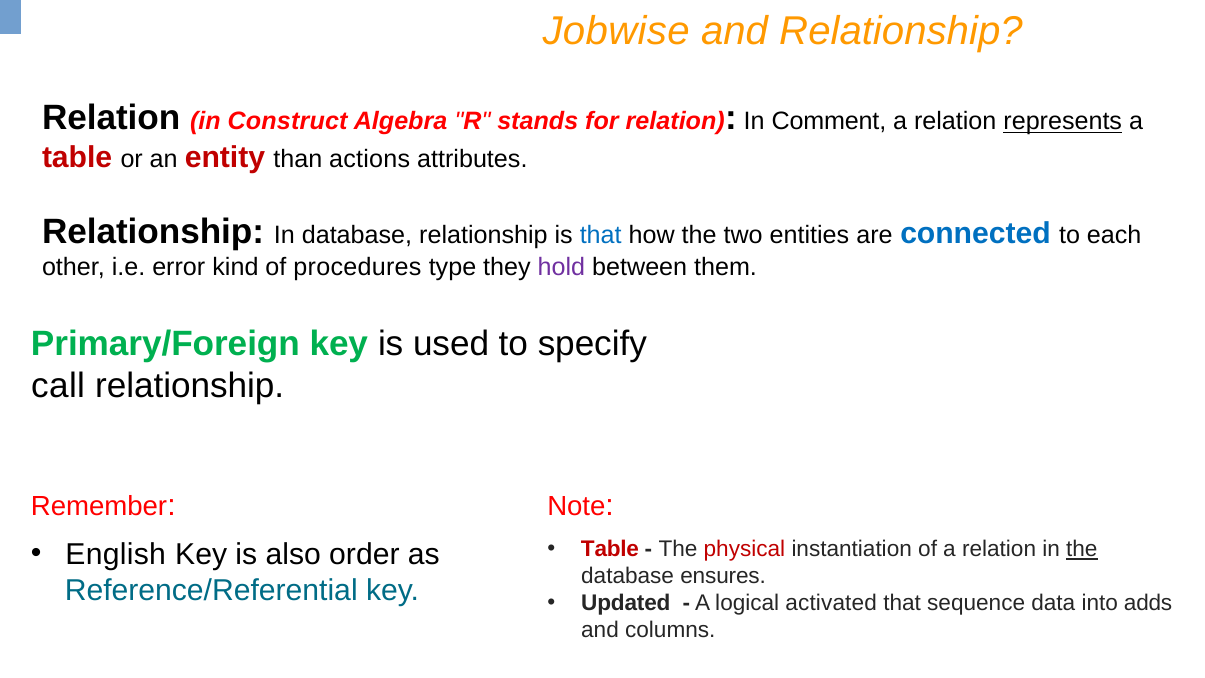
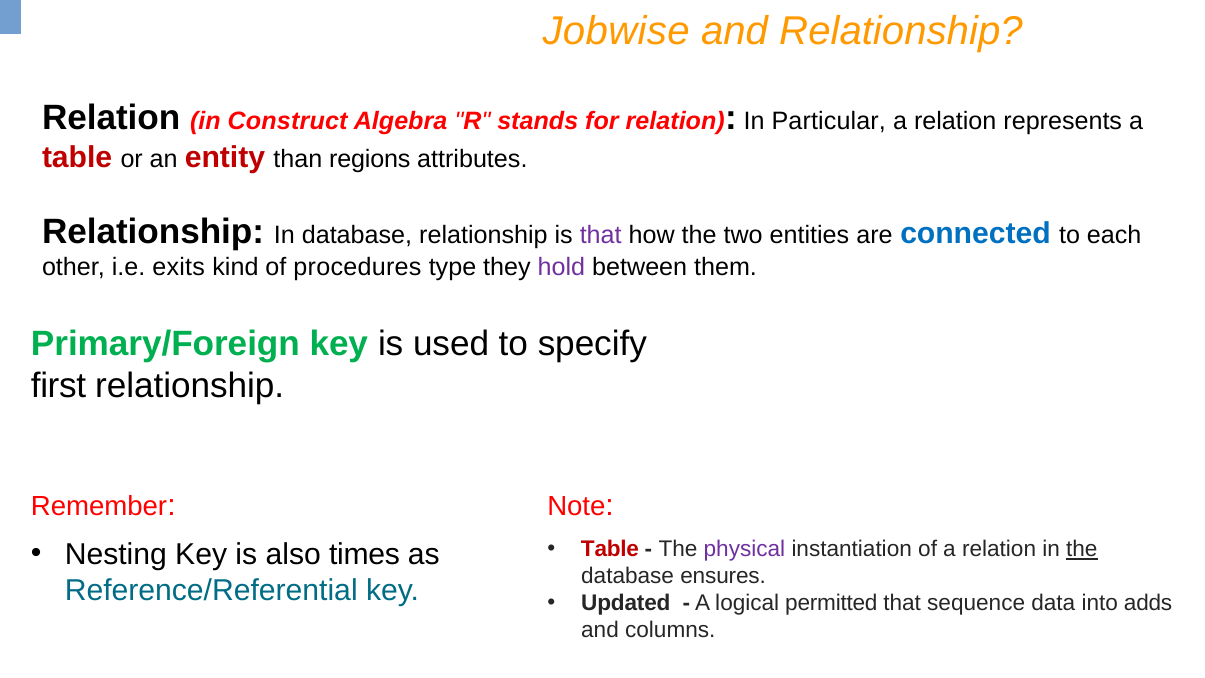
Comment: Comment -> Particular (829, 122)
represents underline: present -> none (1063, 122)
actions: actions -> regions (370, 159)
that colour: blue -> purple (601, 235)
error: error -> exits (179, 267)
call: call -> first (58, 386)
physical colour: red -> purple (744, 549)
English: English -> Nesting (116, 554)
order: order -> times (365, 554)
activated: activated -> permitted (831, 603)
